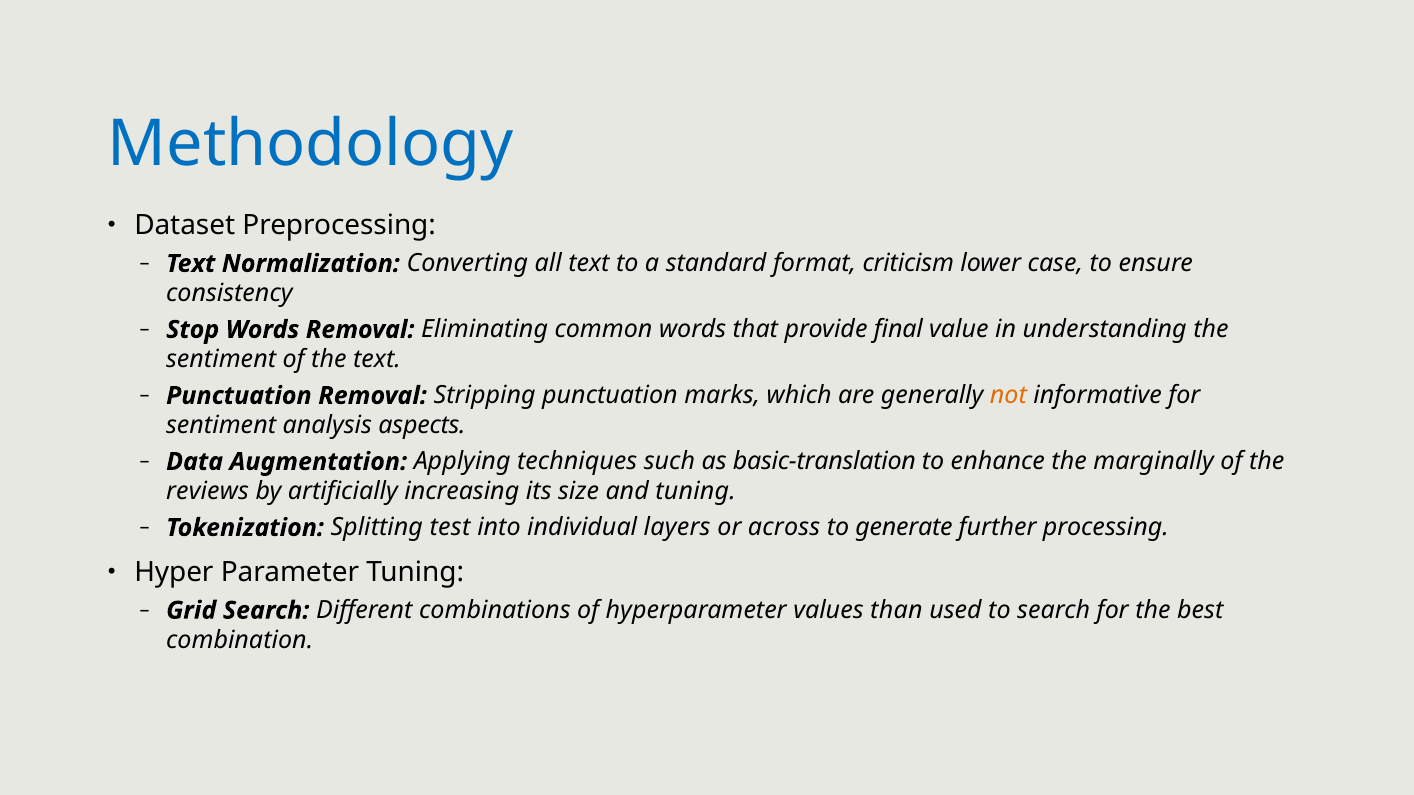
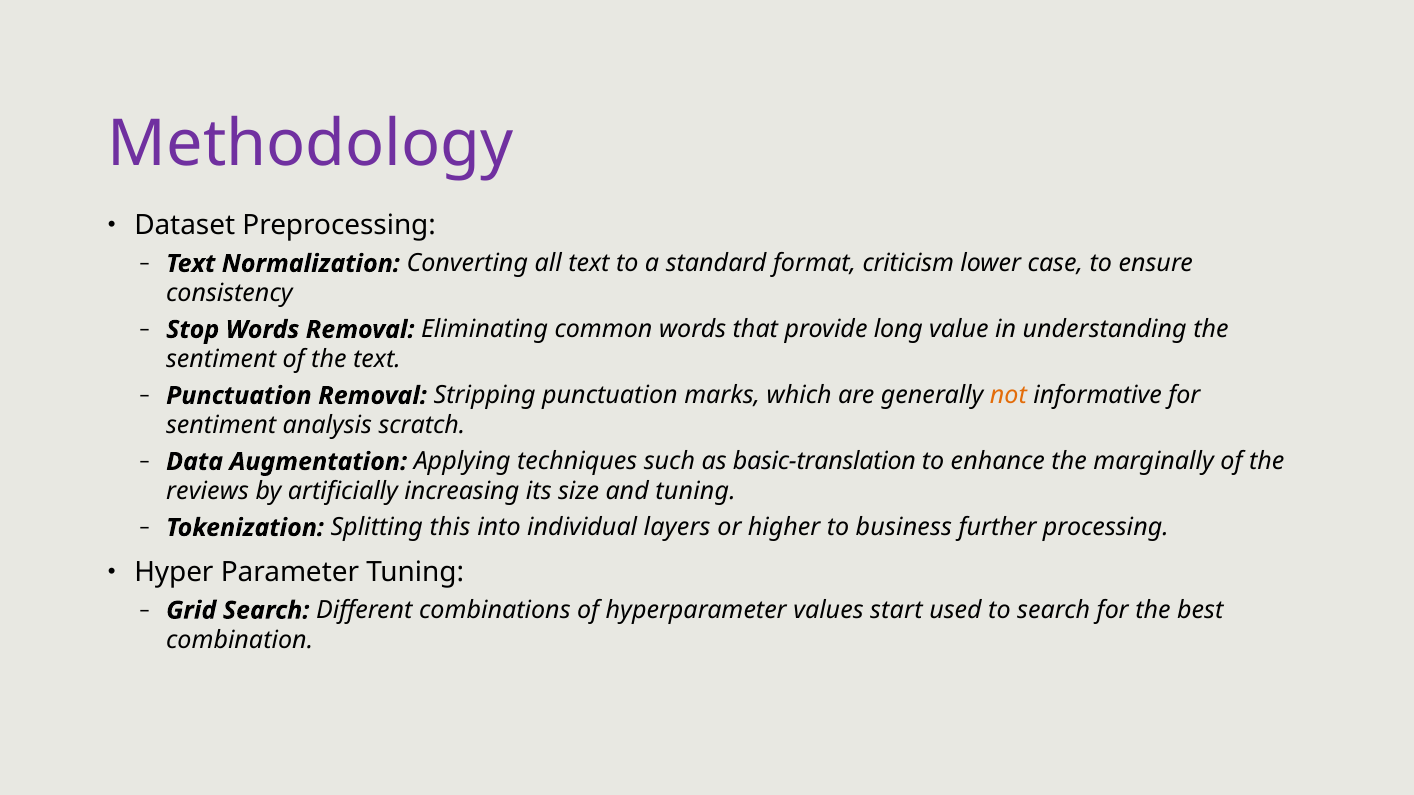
Methodology colour: blue -> purple (311, 144)
final: final -> long (898, 330)
aspects: aspects -> scratch (422, 426)
test: test -> this (450, 528)
across: across -> higher (784, 528)
generate: generate -> business (904, 528)
than: than -> start (896, 611)
